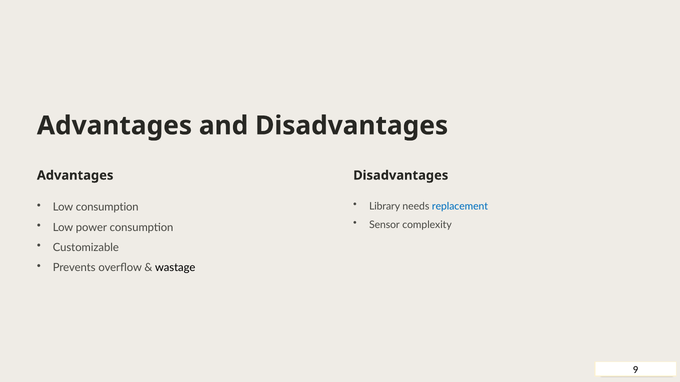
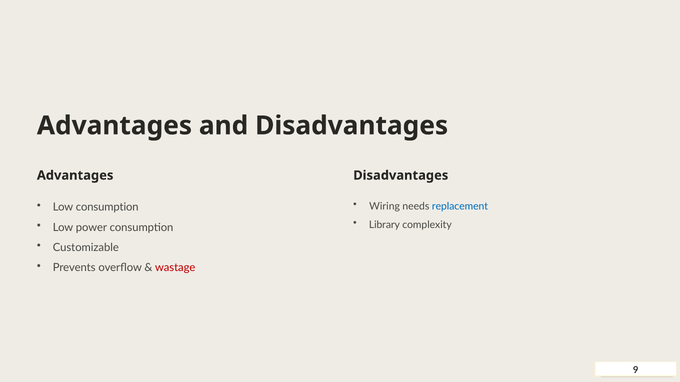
Library: Library -> Wiring (385, 206)
Sensor: Sensor -> Library (384, 225)
wastage colour: black -> red (175, 268)
